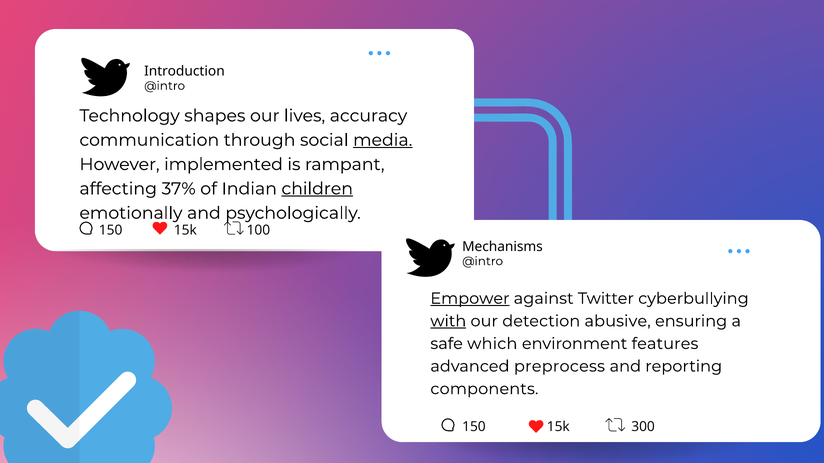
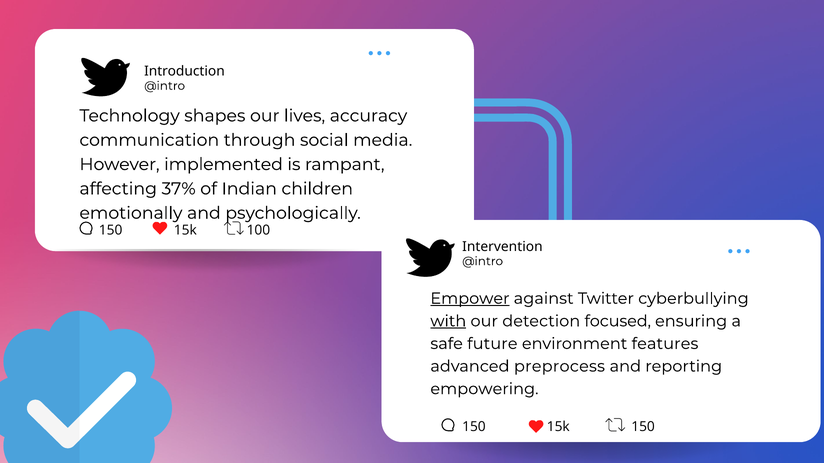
media underline: present -> none (383, 140)
children underline: present -> none (317, 189)
Mechanisms: Mechanisms -> Intervention (502, 247)
abusive: abusive -> focused (618, 321)
which: which -> future (492, 344)
components: components -> empowering (484, 389)
150 300: 300 -> 150 (643, 427)
